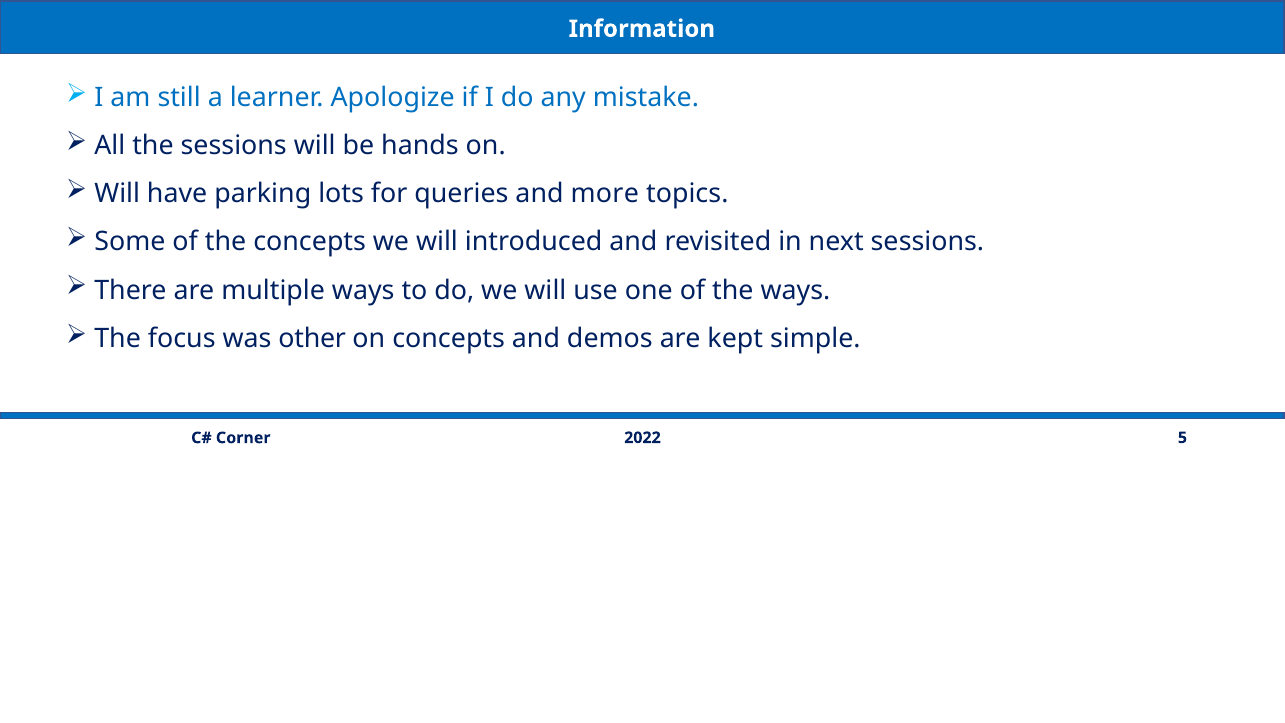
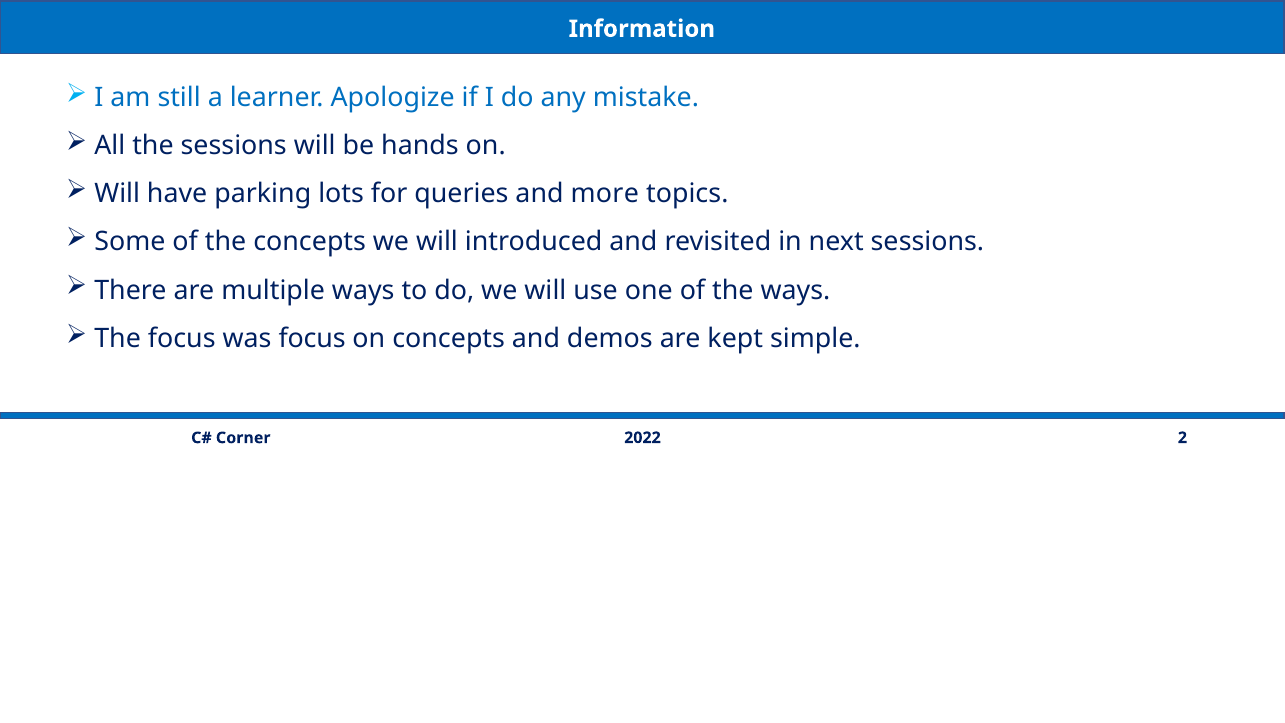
was other: other -> focus (312, 338)
5: 5 -> 2 (1182, 438)
